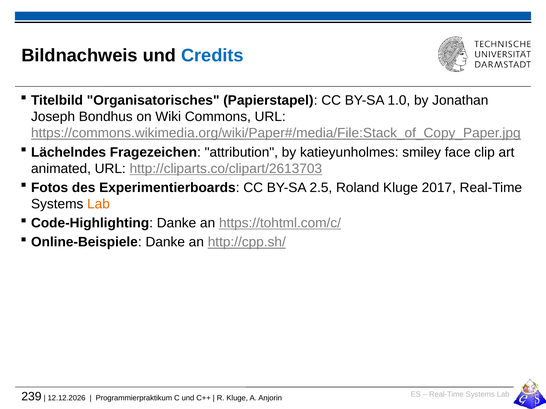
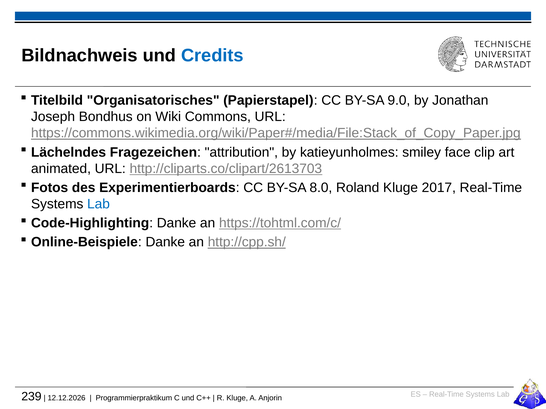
1.0: 1.0 -> 9.0 (399, 101)
2.5: 2.5 -> 8.0 (321, 188)
Lab colour: orange -> blue (98, 204)
